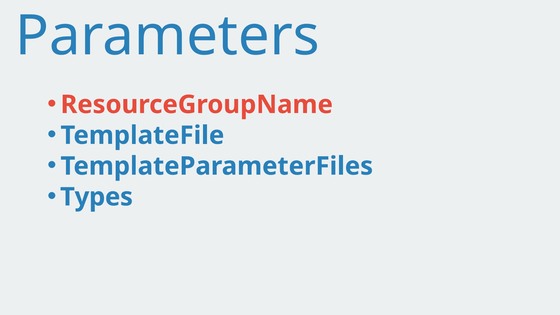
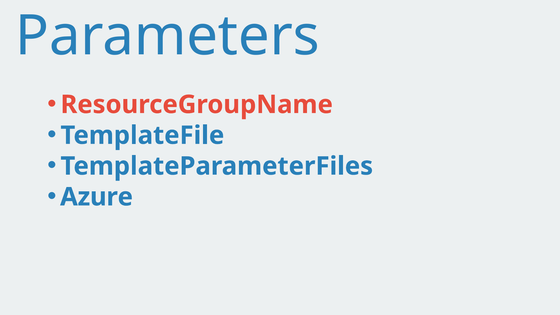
Types: Types -> Azure (97, 197)
